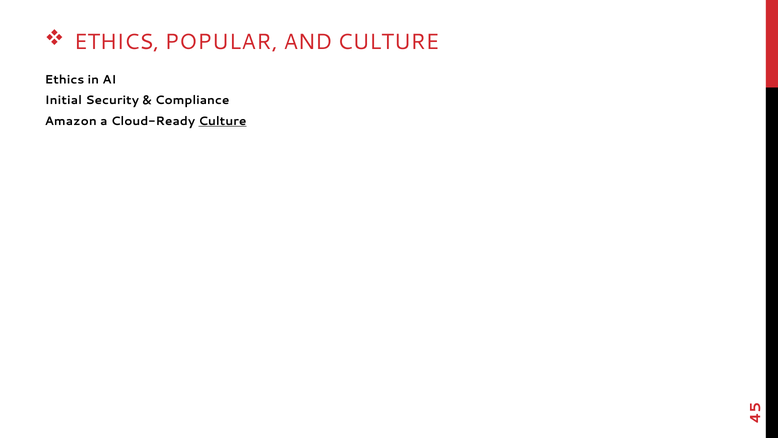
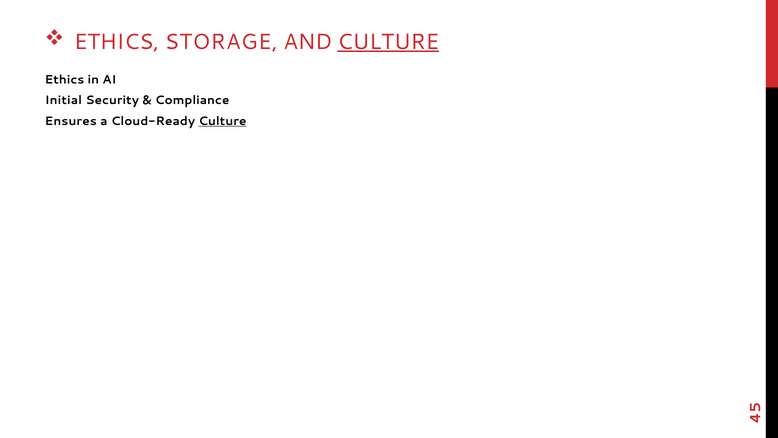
POPULAR: POPULAR -> STORAGE (221, 42)
CULTURE underline: none -> present (388, 42)
Amazon: Amazon -> Ensures (71, 121)
